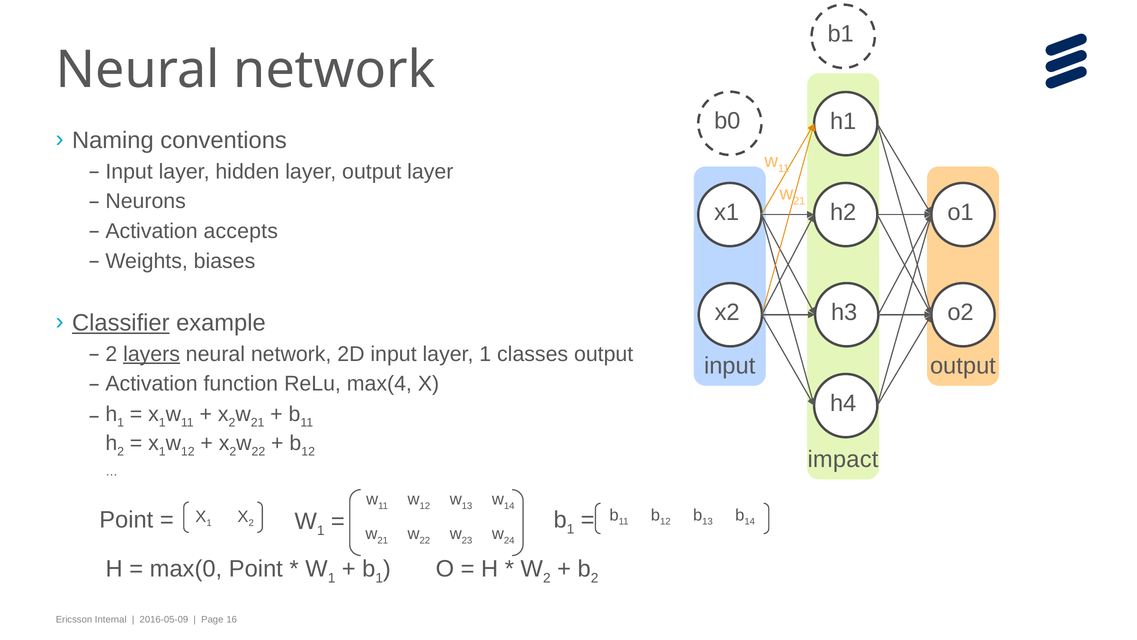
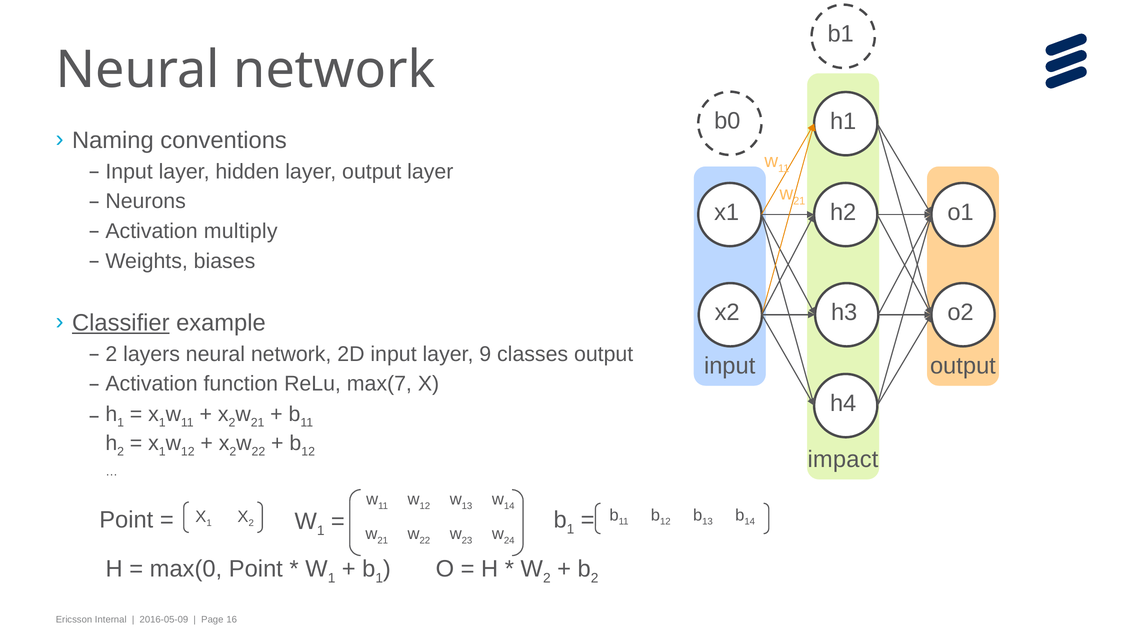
accepts: accepts -> multiply (241, 231)
layers underline: present -> none (152, 354)
layer 1: 1 -> 9 (485, 354)
max(4: max(4 -> max(7 (379, 384)
